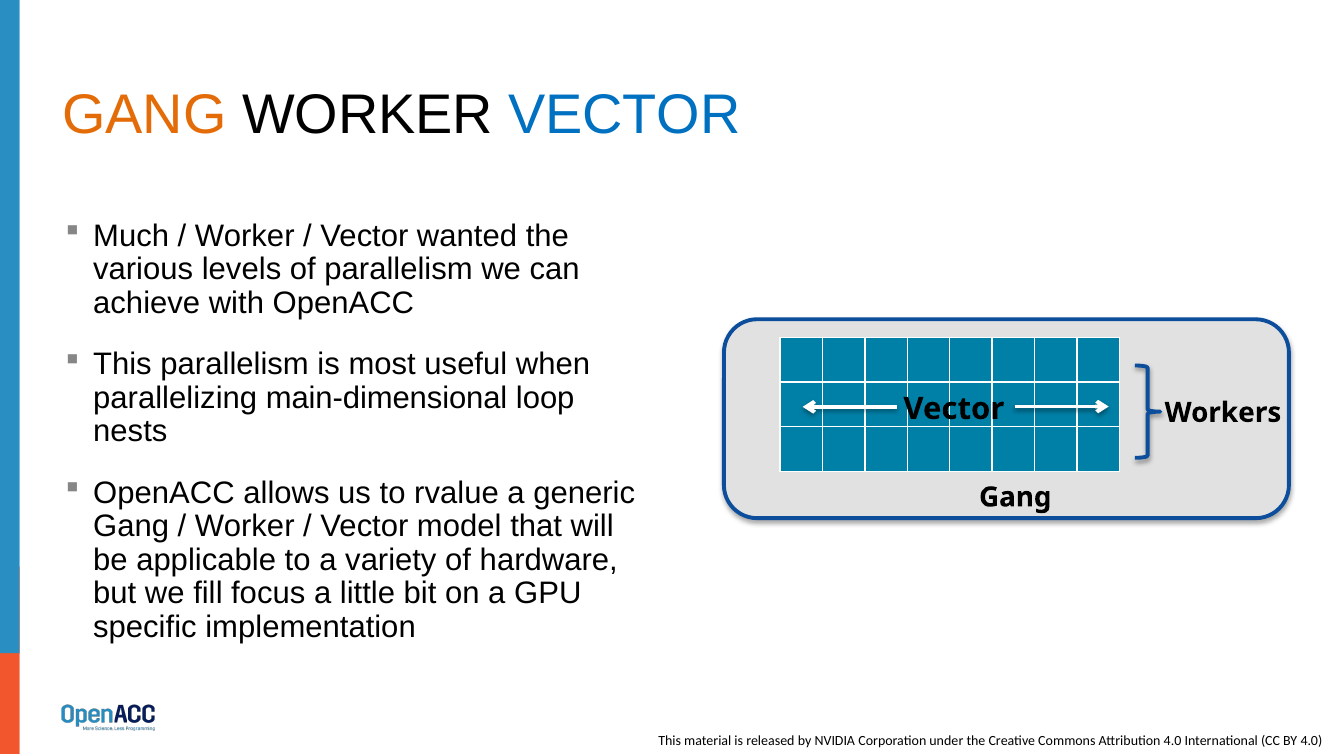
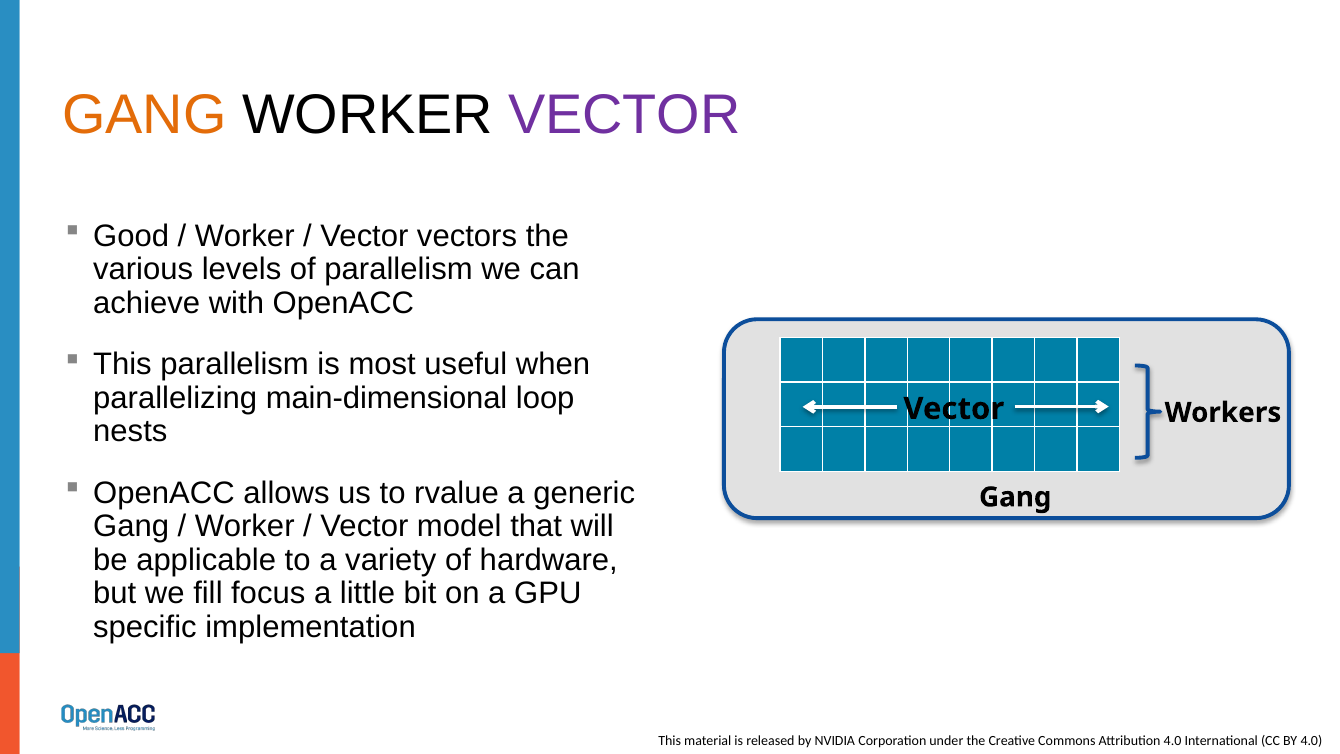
VECTOR colour: blue -> purple (625, 115)
Much: Much -> Good (131, 236)
wanted: wanted -> vectors (467, 236)
